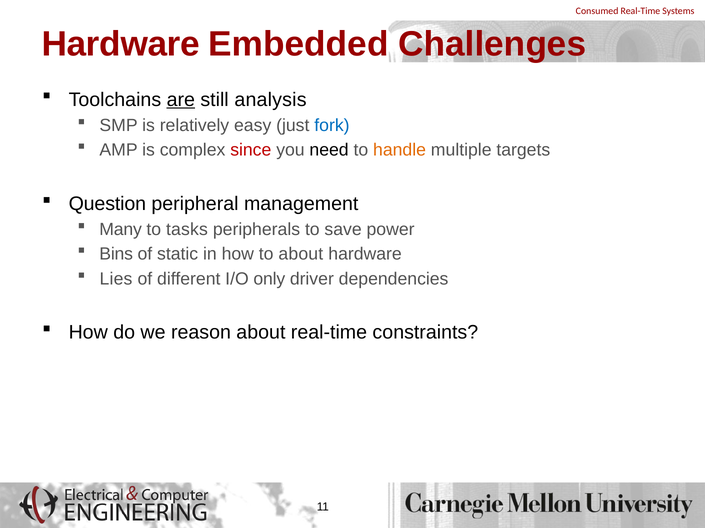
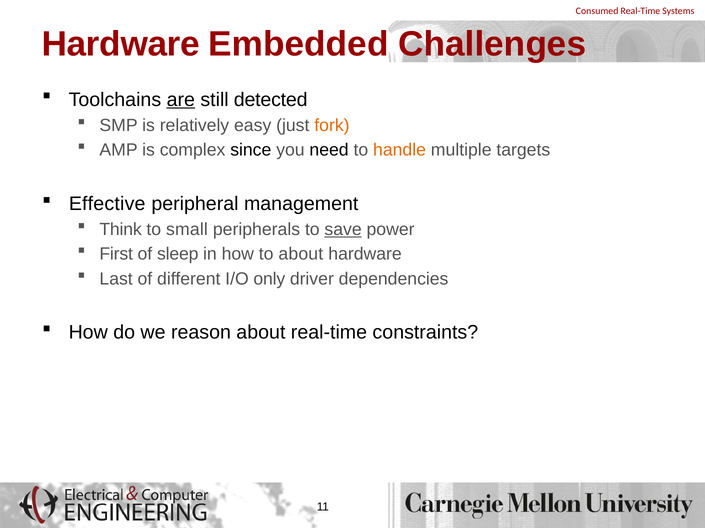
analysis: analysis -> detected (271, 100)
fork colour: blue -> orange (332, 126)
since colour: red -> black (251, 150)
Question: Question -> Effective (107, 204)
Many: Many -> Think (121, 230)
tasks: tasks -> small (187, 230)
save underline: none -> present (343, 230)
Bins: Bins -> First (116, 254)
static: static -> sleep (178, 254)
Lies: Lies -> Last (116, 279)
